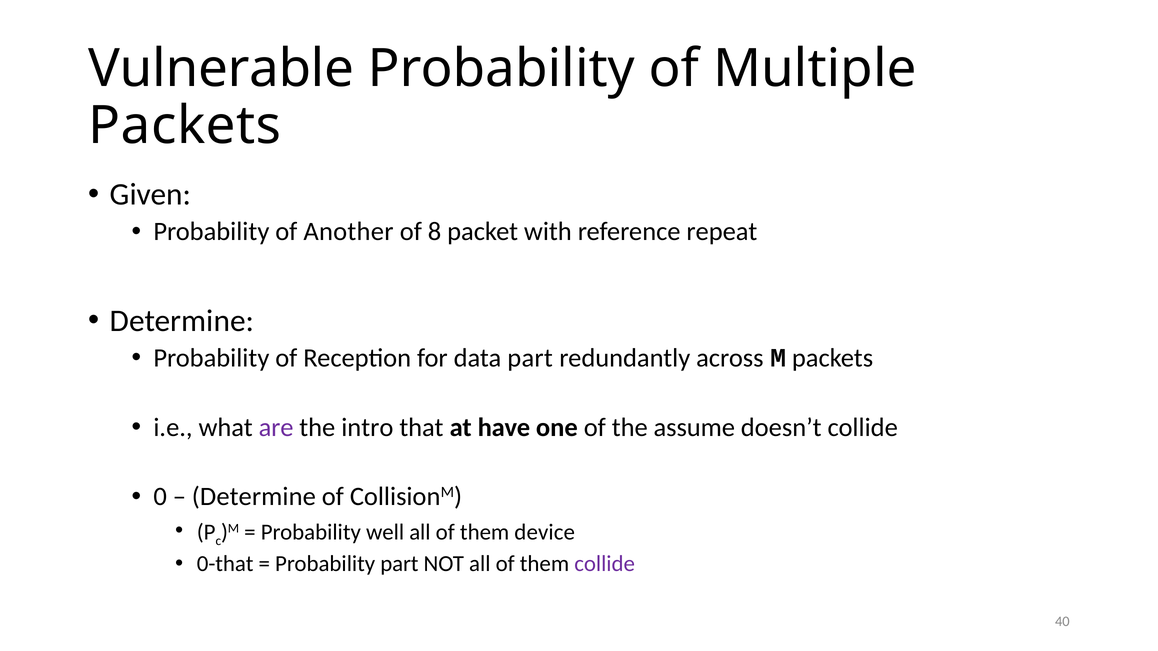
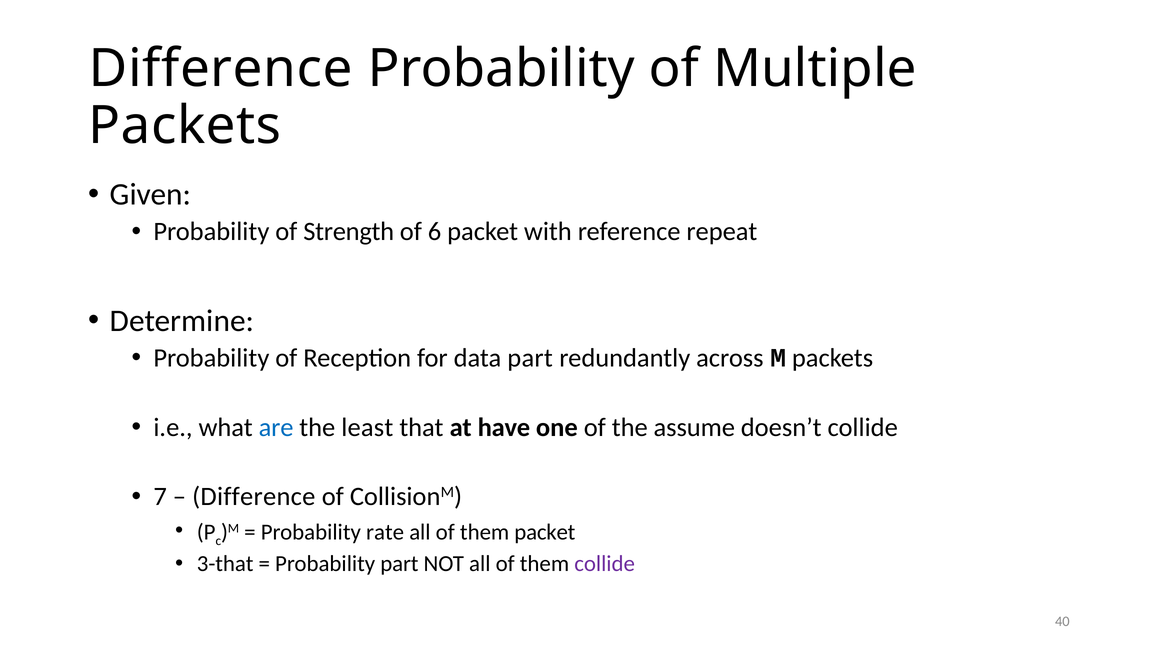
Vulnerable: Vulnerable -> Difference (221, 69)
Another: Another -> Strength (349, 232)
8: 8 -> 6 (435, 232)
are colour: purple -> blue (276, 428)
intro: intro -> least (367, 428)
0: 0 -> 7 (160, 497)
Determine: Determine -> Difference (254, 497)
well: well -> rate (385, 532)
them device: device -> packet (545, 532)
0-that: 0-that -> 3-that (225, 564)
